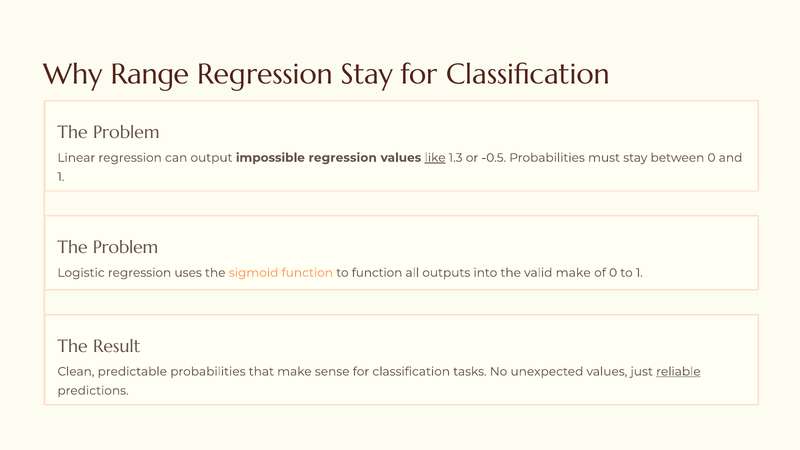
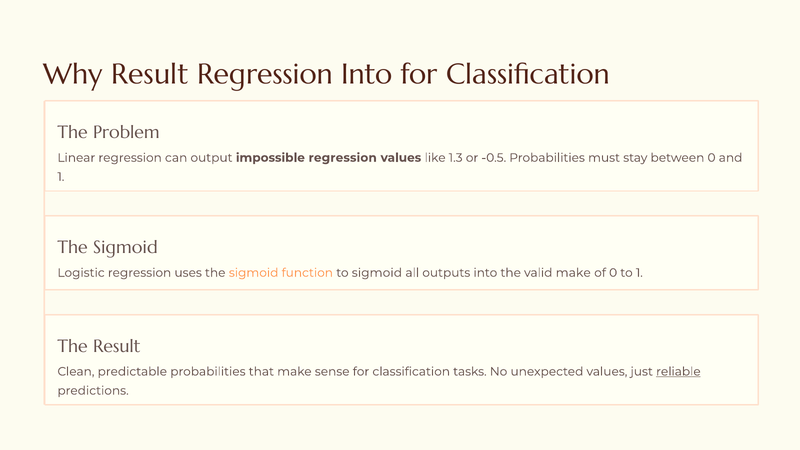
Why Range: Range -> Result (150, 74)
Regression Stay: Stay -> Into (367, 74)
like underline: present -> none (435, 158)
Problem: Problem -> Sigmoid (125, 248)
to function: function -> sigmoid (377, 273)
